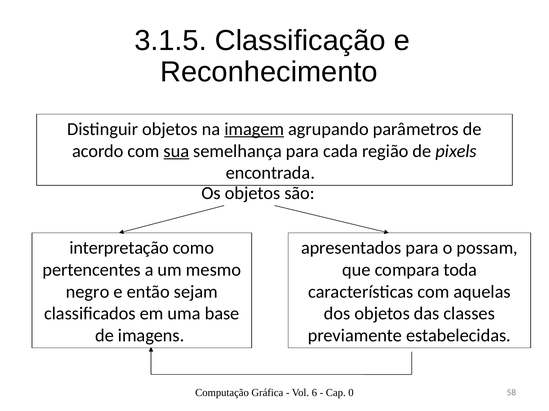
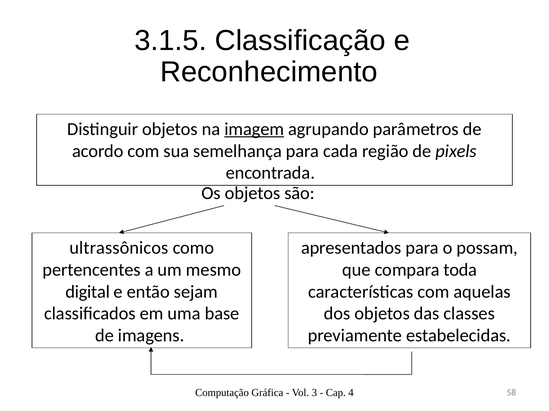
sua underline: present -> none (176, 151)
interpretação: interpretação -> ultrassônicos (119, 248)
negro: negro -> digital (88, 292)
6: 6 -> 3 (314, 393)
0: 0 -> 4 (351, 393)
